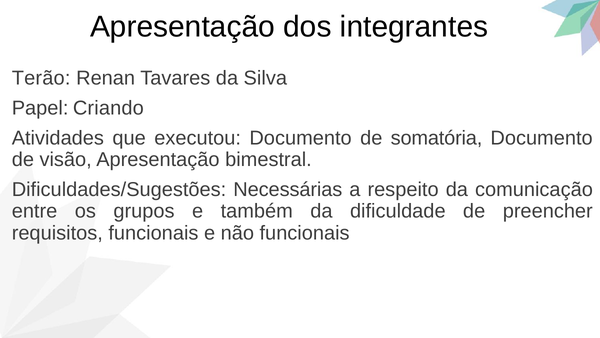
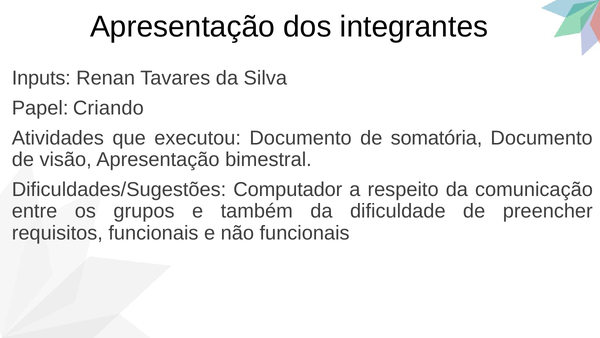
Terão: Terão -> Inputs (41, 78)
Necessárias: Necessárias -> Computador (288, 189)
